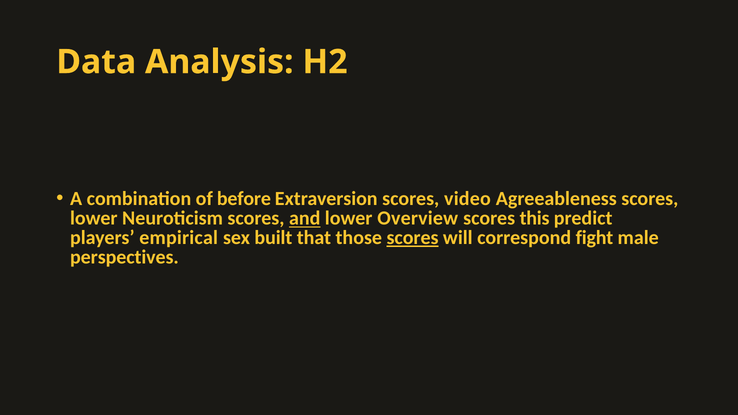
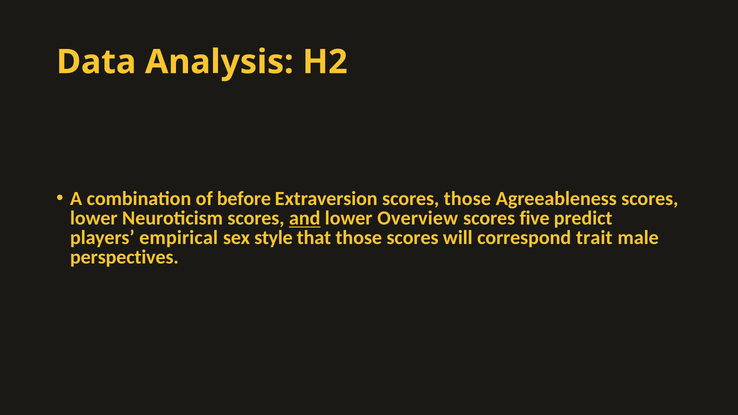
scores video: video -> those (467, 199)
this: this -> five (535, 218)
built: built -> style (273, 238)
scores underline: present -> none (413, 238)
fight: fight -> trait (594, 238)
